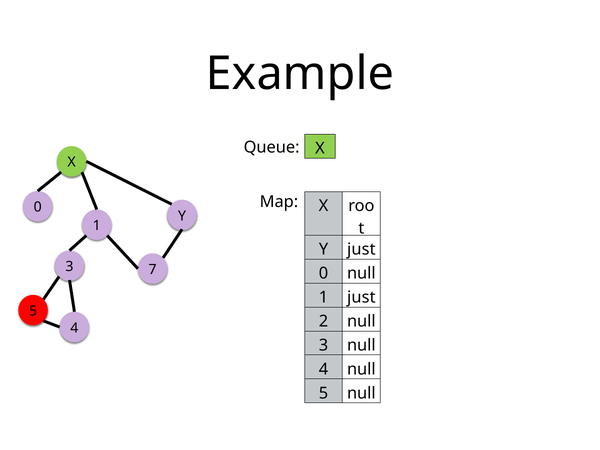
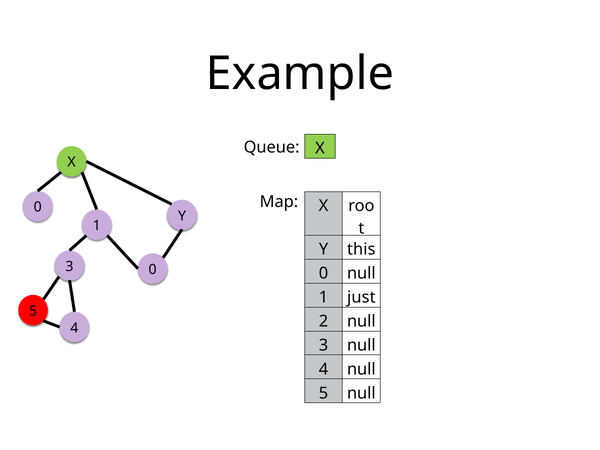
just: just -> this (361, 250)
3 7: 7 -> 0 (153, 270)
